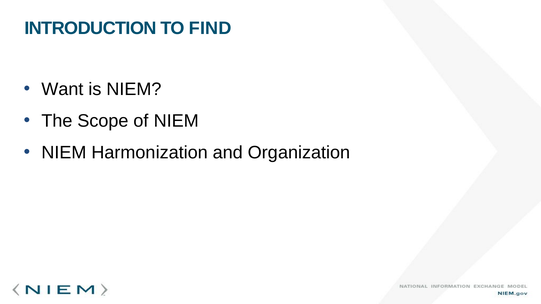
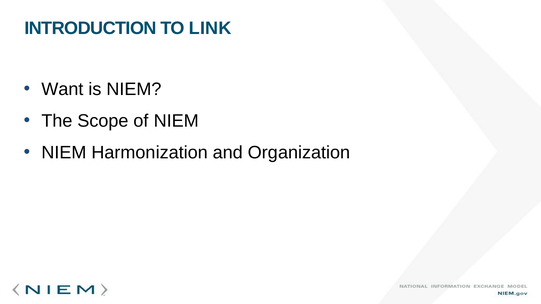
FIND: FIND -> LINK (210, 28)
